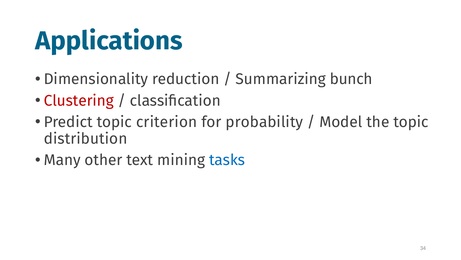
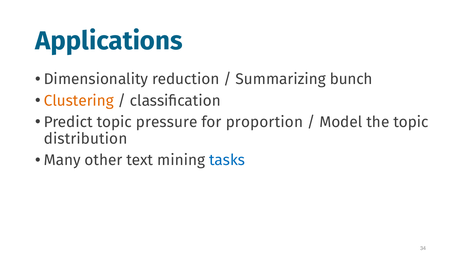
Clustering colour: red -> orange (79, 100)
criterion: criterion -> pressure (167, 122)
probability: probability -> proportion (264, 122)
